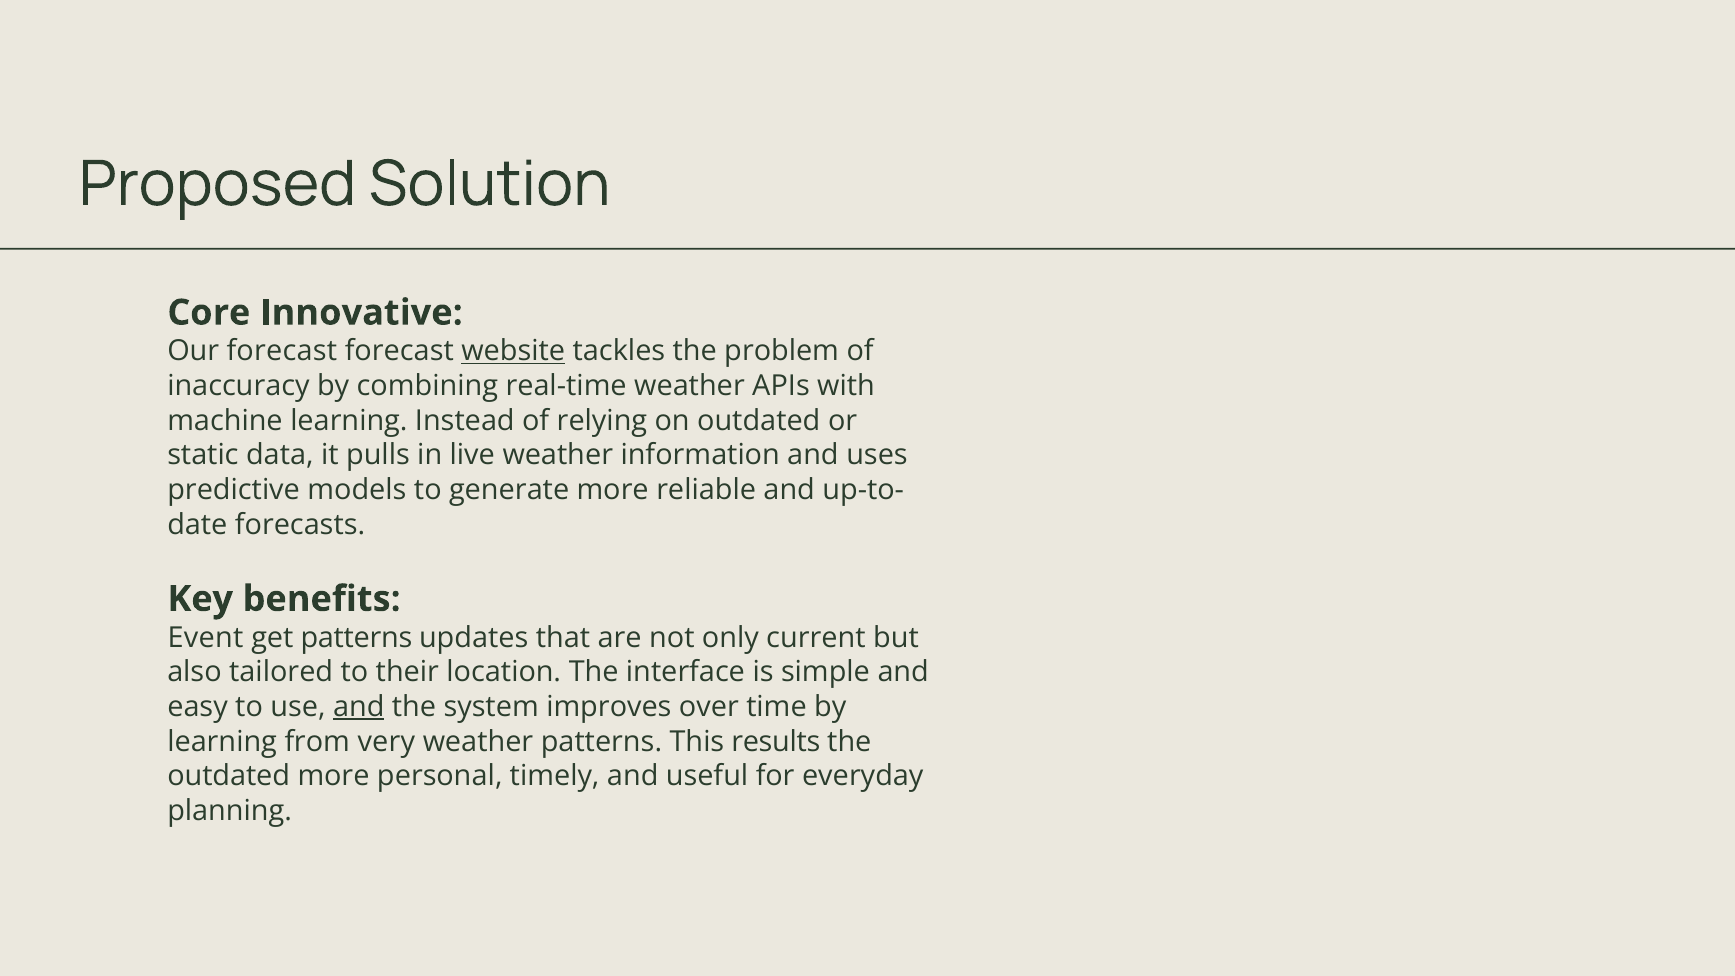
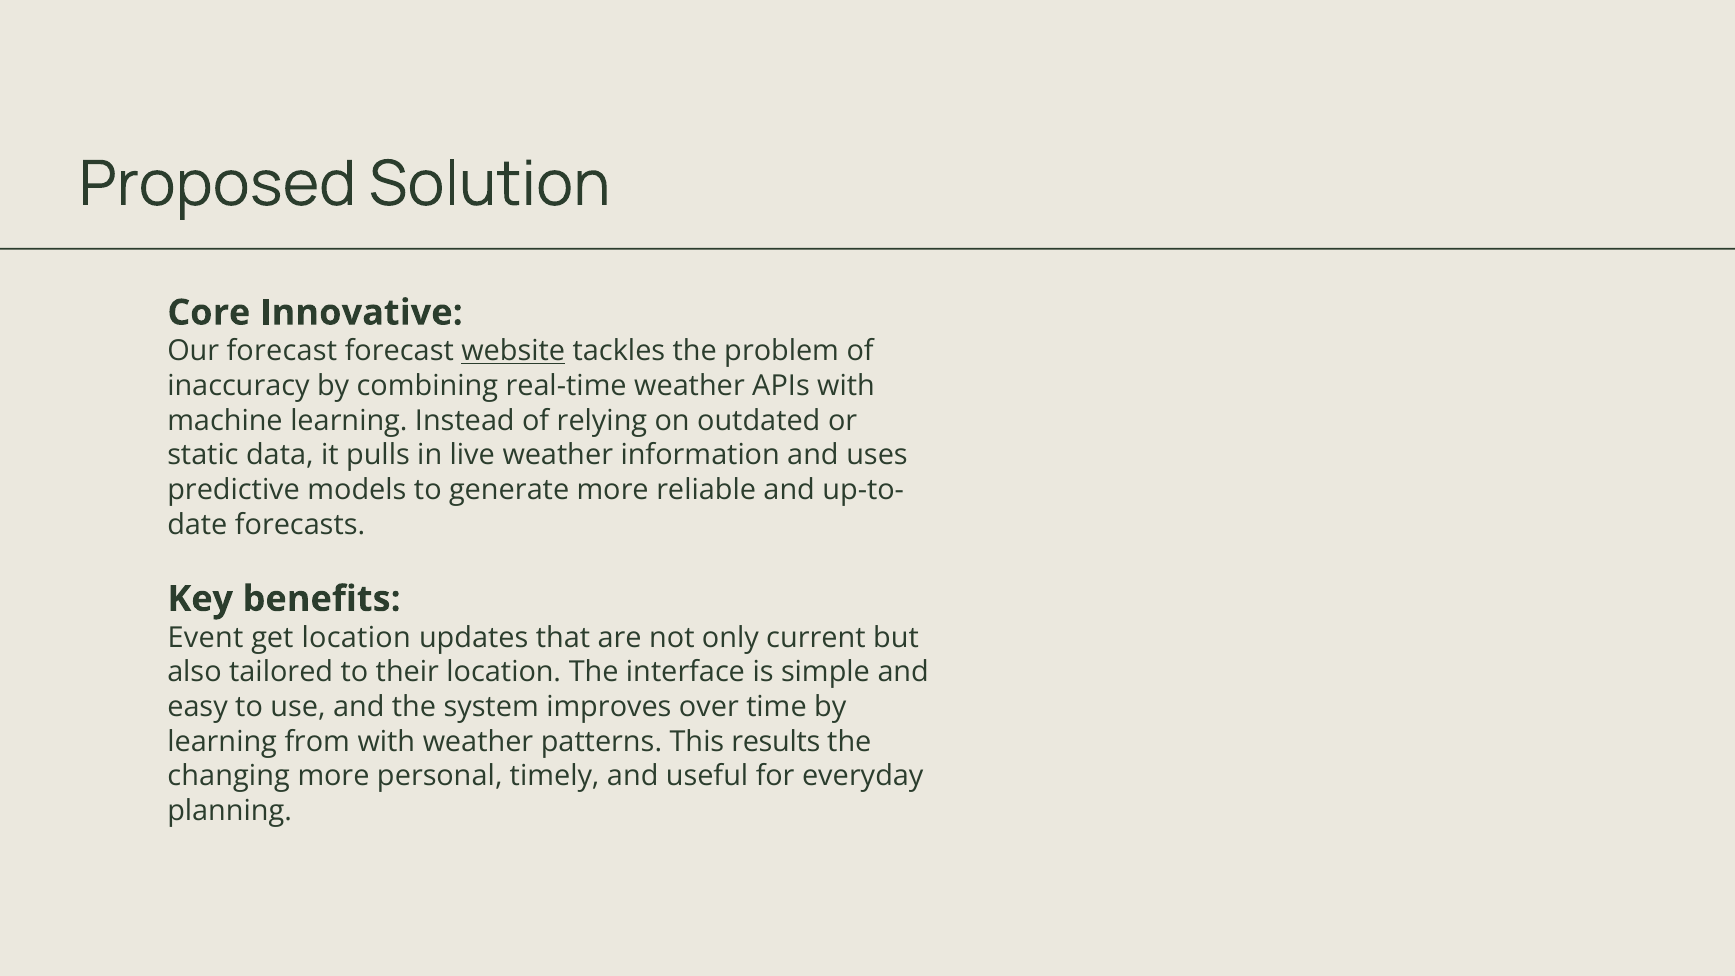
get patterns: patterns -> location (356, 637)
and underline: present -> none (359, 707)
from very: very -> with (386, 742)
outdated: outdated -> changing (229, 776)
